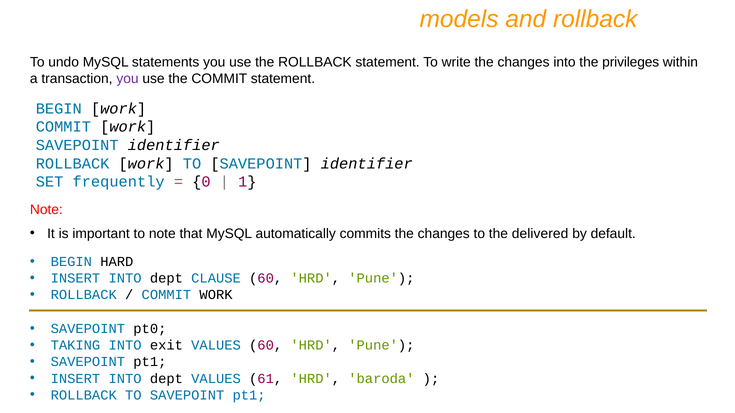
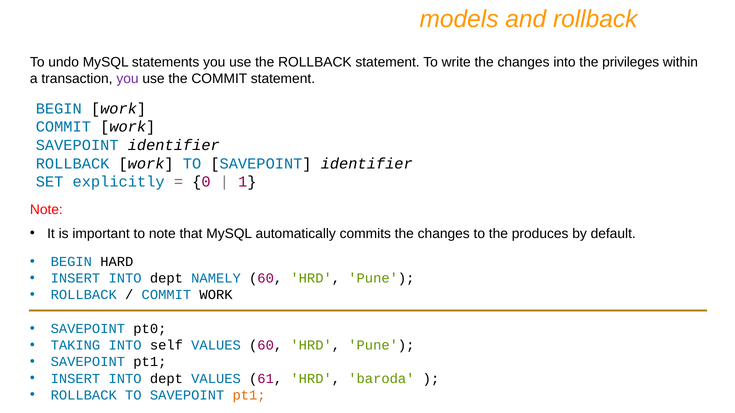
frequently: frequently -> explicitly (119, 182)
delivered: delivered -> produces (540, 234)
CLAUSE: CLAUSE -> NAMELY (216, 279)
exit: exit -> self (166, 346)
pt1 colour: blue -> orange (249, 395)
